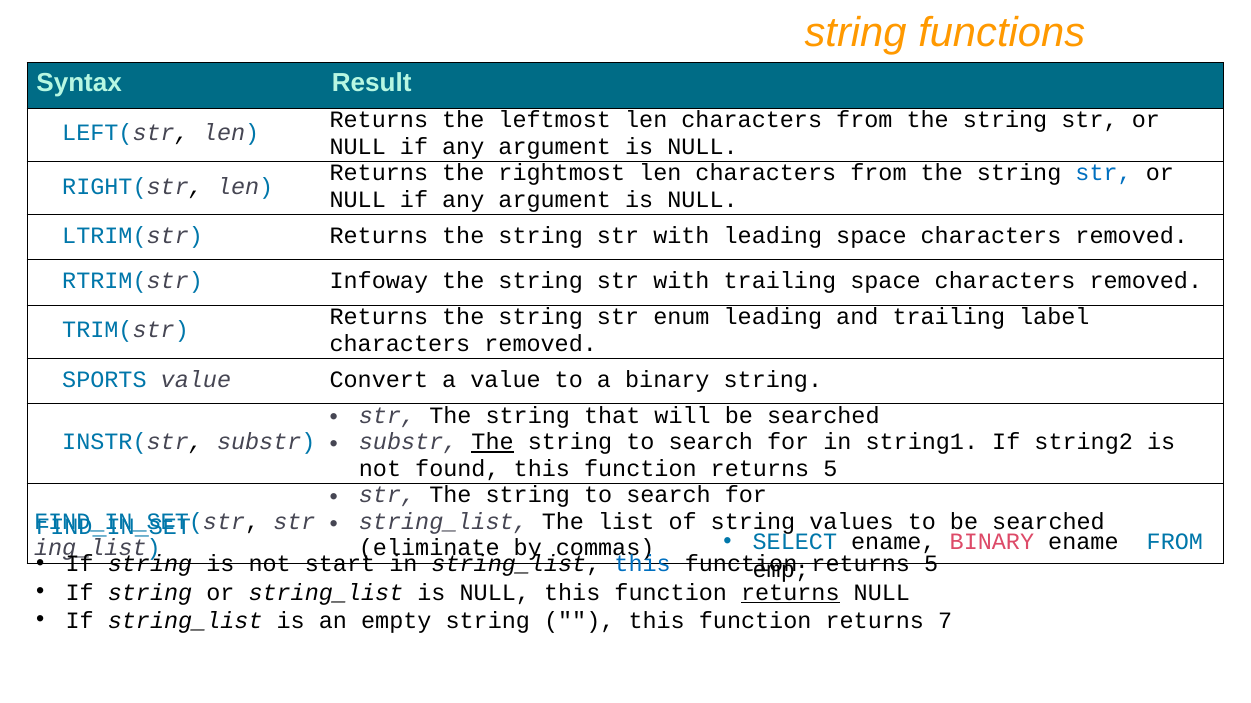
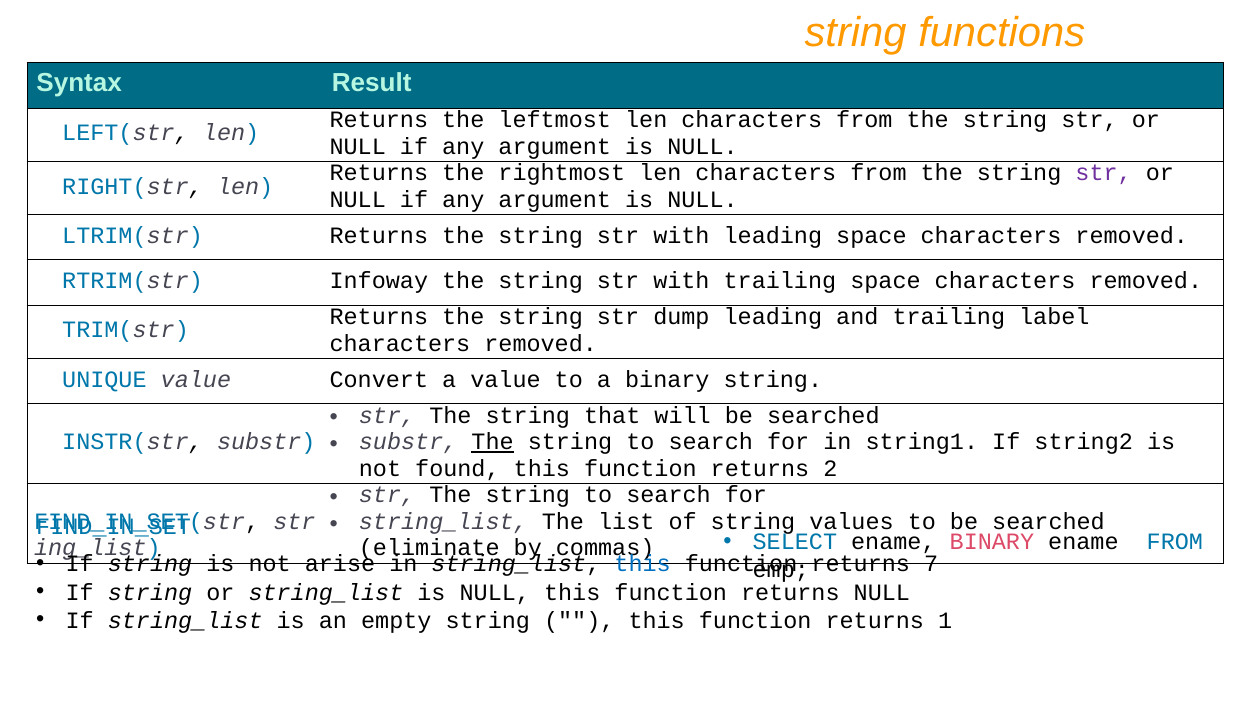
str colour: blue -> purple (1104, 173)
enum: enum -> dump (681, 317)
SPORTS: SPORTS -> UNIQUE (104, 380)
5: 5 -> 2 (830, 469)
start: start -> arise (340, 565)
5: 5 -> 7 (931, 565)
returns underline: present -> none (790, 593)
7: 7 -> 1 (945, 621)
